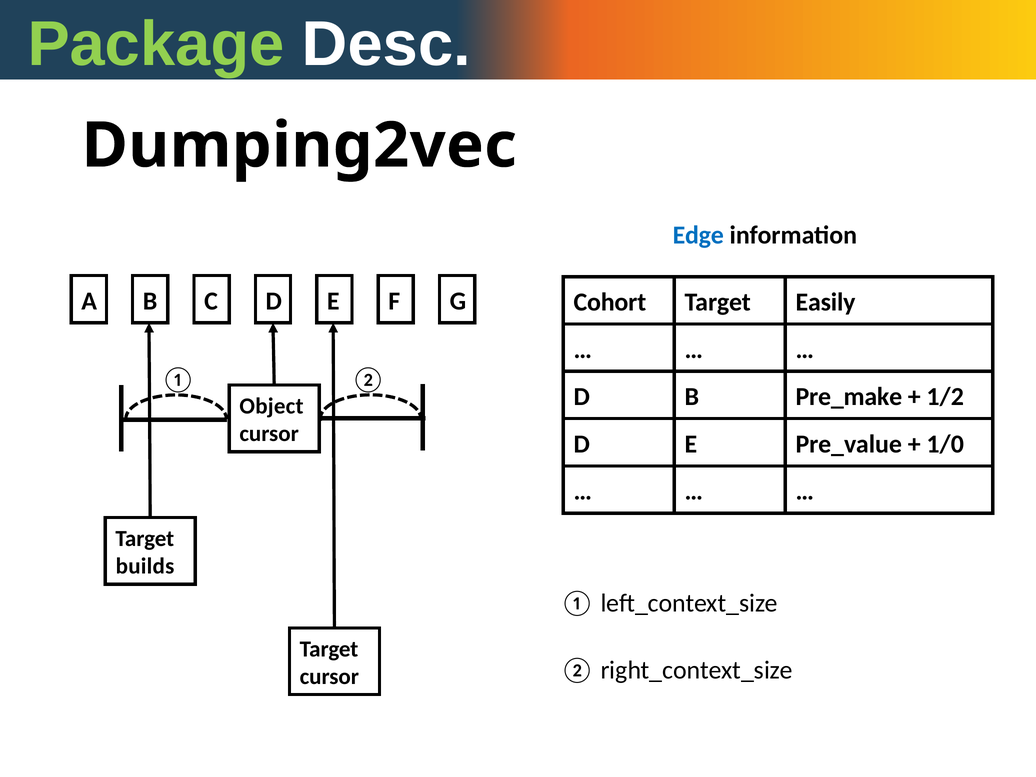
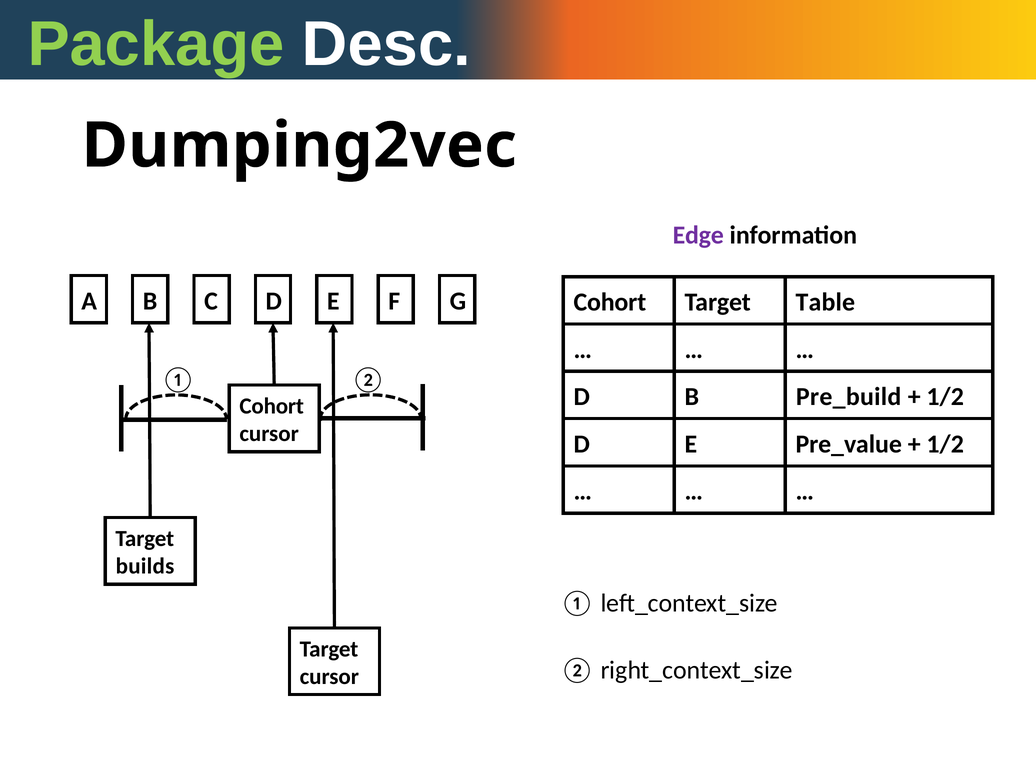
Edge colour: blue -> purple (698, 235)
Easily: Easily -> Table (825, 302)
Pre_make: Pre_make -> Pre_build (849, 397)
Object: Object -> Cohort (272, 406)
1/0: 1/0 -> 1/2 (945, 444)
